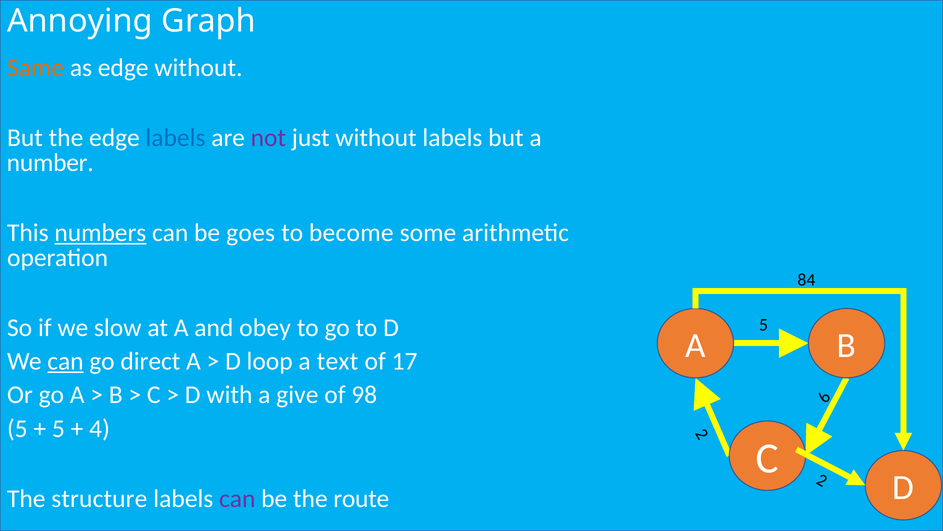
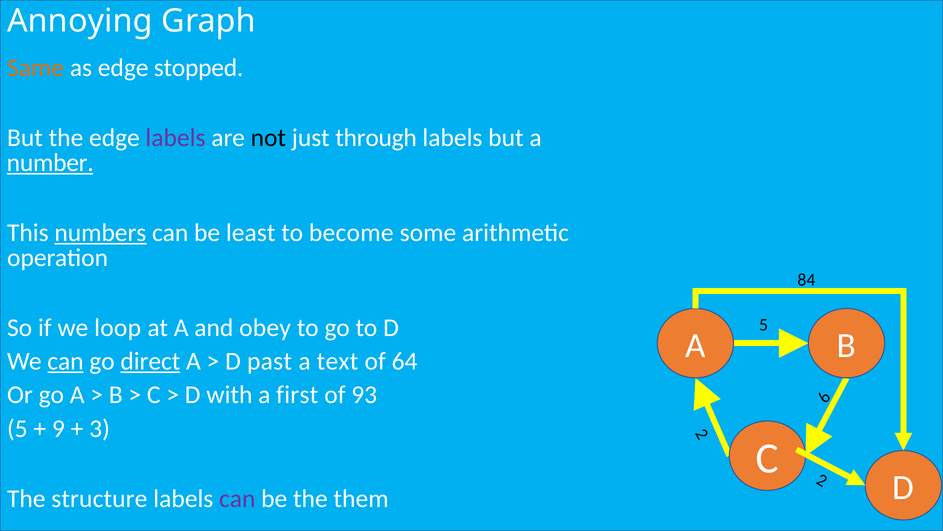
edge without: without -> stopped (199, 68)
labels colour: blue -> purple (175, 138)
not colour: purple -> black (268, 138)
just without: without -> through (376, 138)
number underline: none -> present (50, 162)
goes: goes -> least (251, 233)
slow: slow -> loop (118, 327)
direct underline: none -> present (150, 361)
loop: loop -> past (270, 361)
17: 17 -> 64 (405, 361)
give: give -> first (297, 395)
98: 98 -> 93 (364, 395)
5: 5 -> 9 (58, 428)
4: 4 -> 3 (100, 428)
route: route -> them (361, 498)
